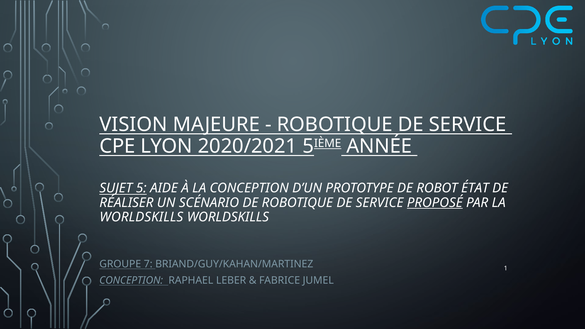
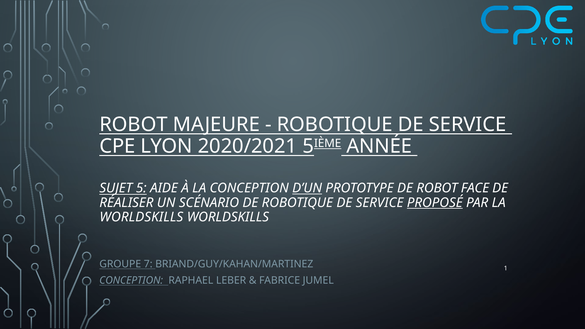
VISION: VISION -> ROBOT (133, 125)
D’UN underline: none -> present (307, 188)
ÉTAT: ÉTAT -> FACE (475, 188)
